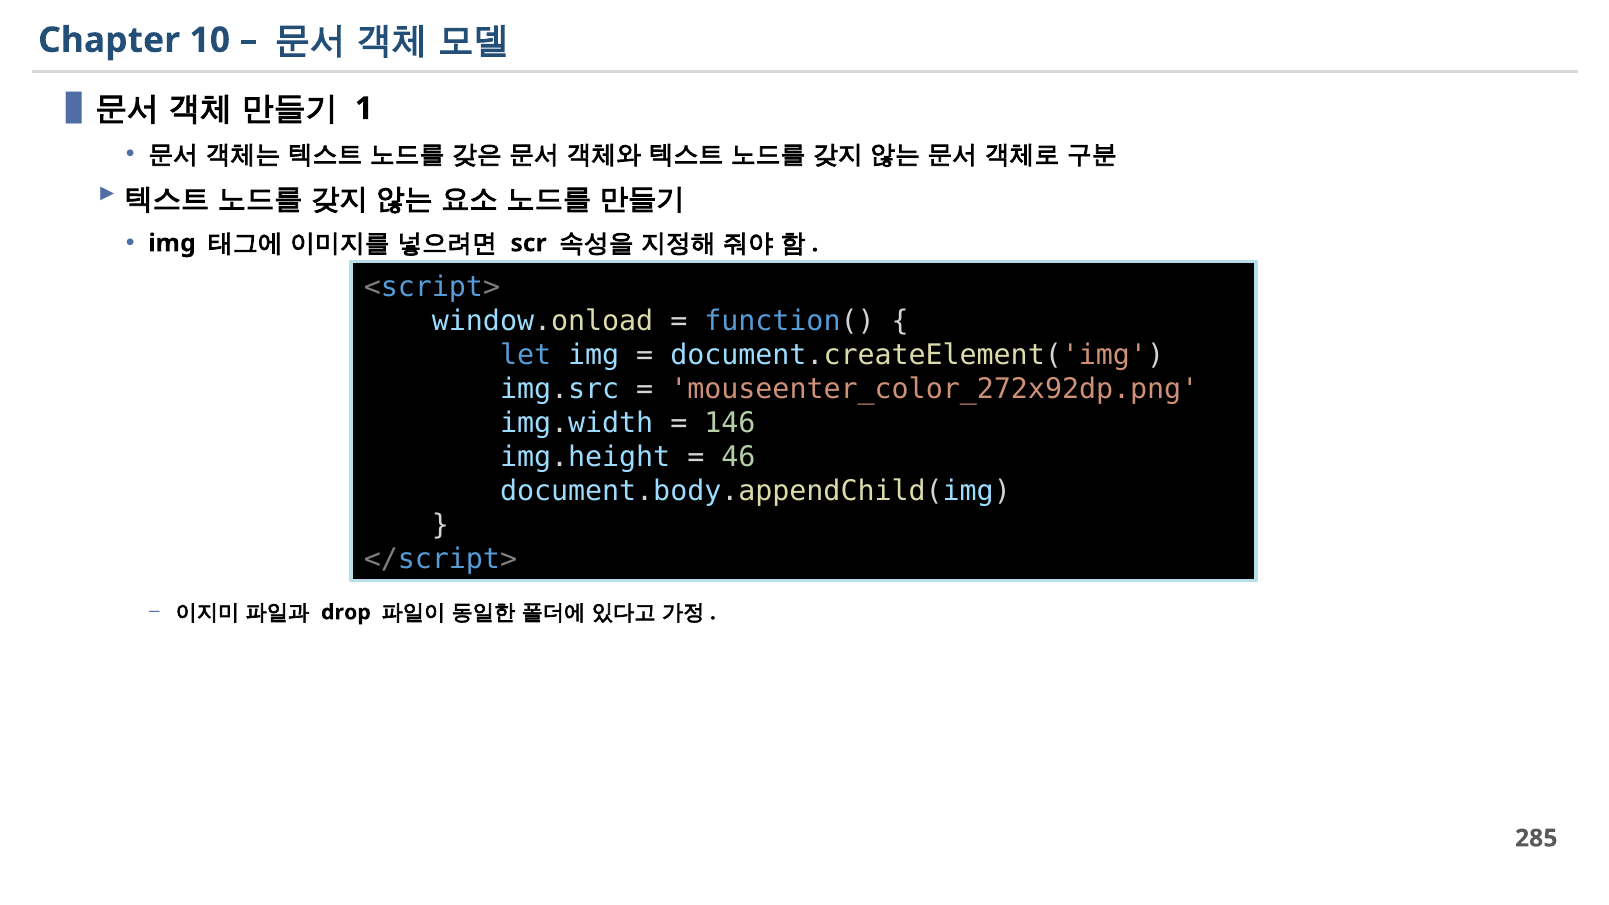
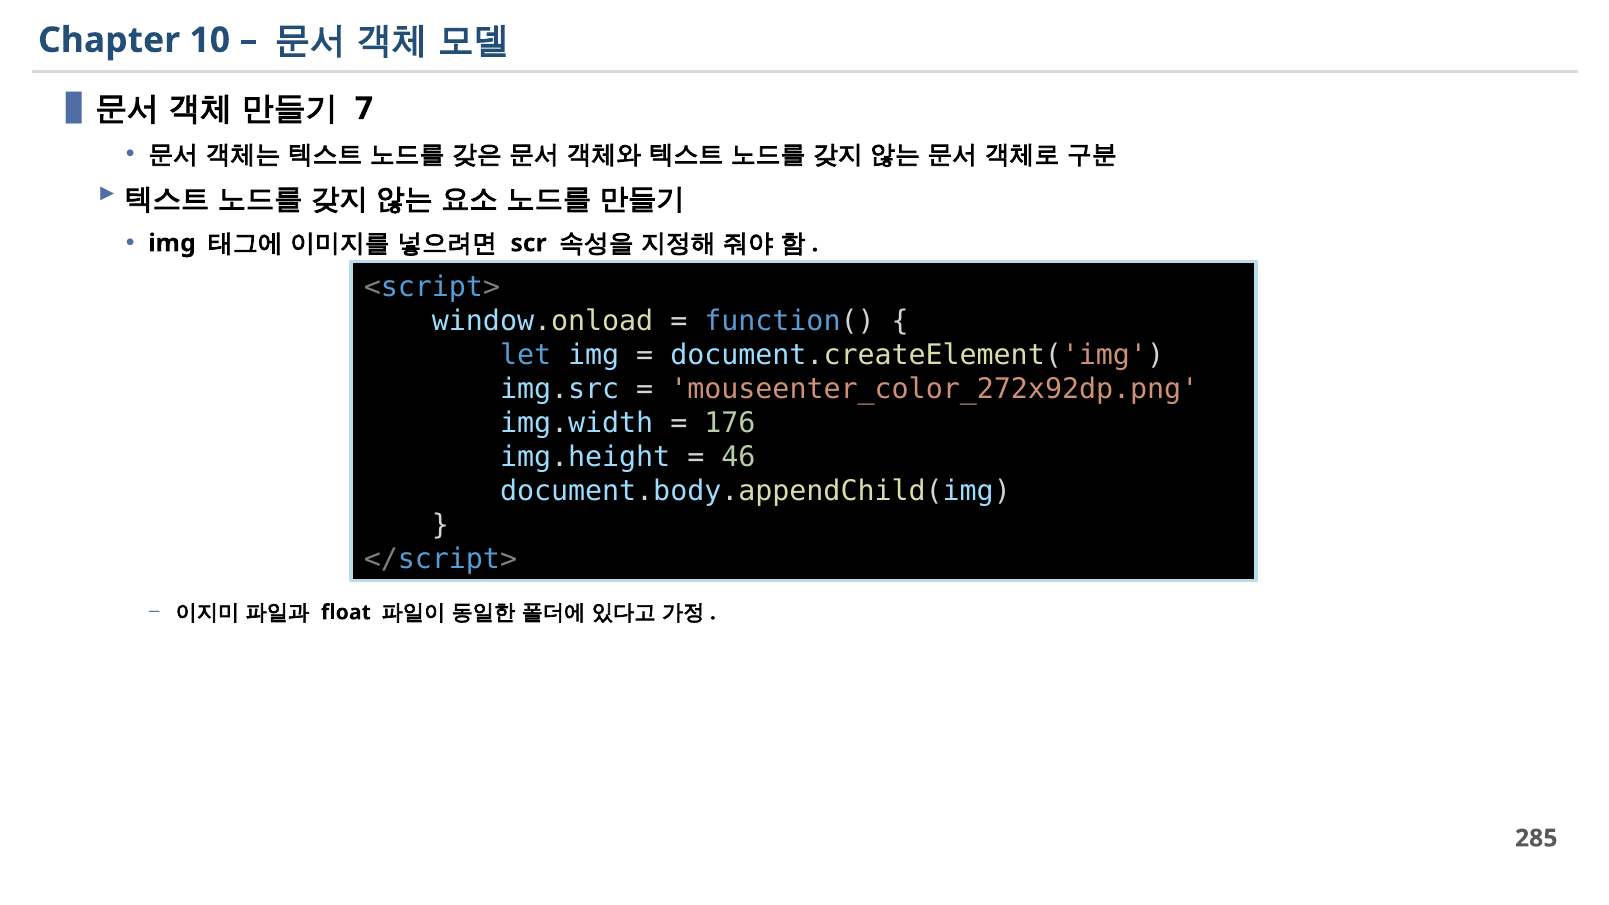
1: 1 -> 7 (364, 109)
146: 146 -> 176 (730, 423)
drop: drop -> float (346, 612)
